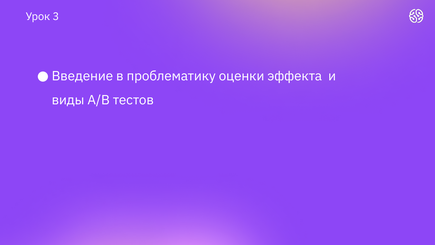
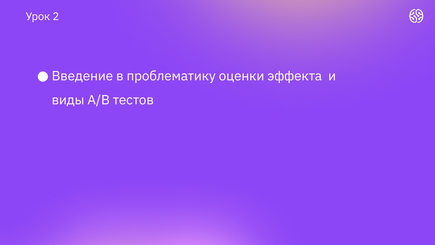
3: 3 -> 2 (56, 17)
